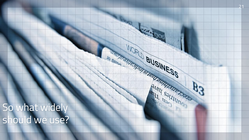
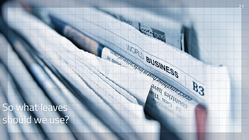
widely: widely -> leaves (54, 108)
